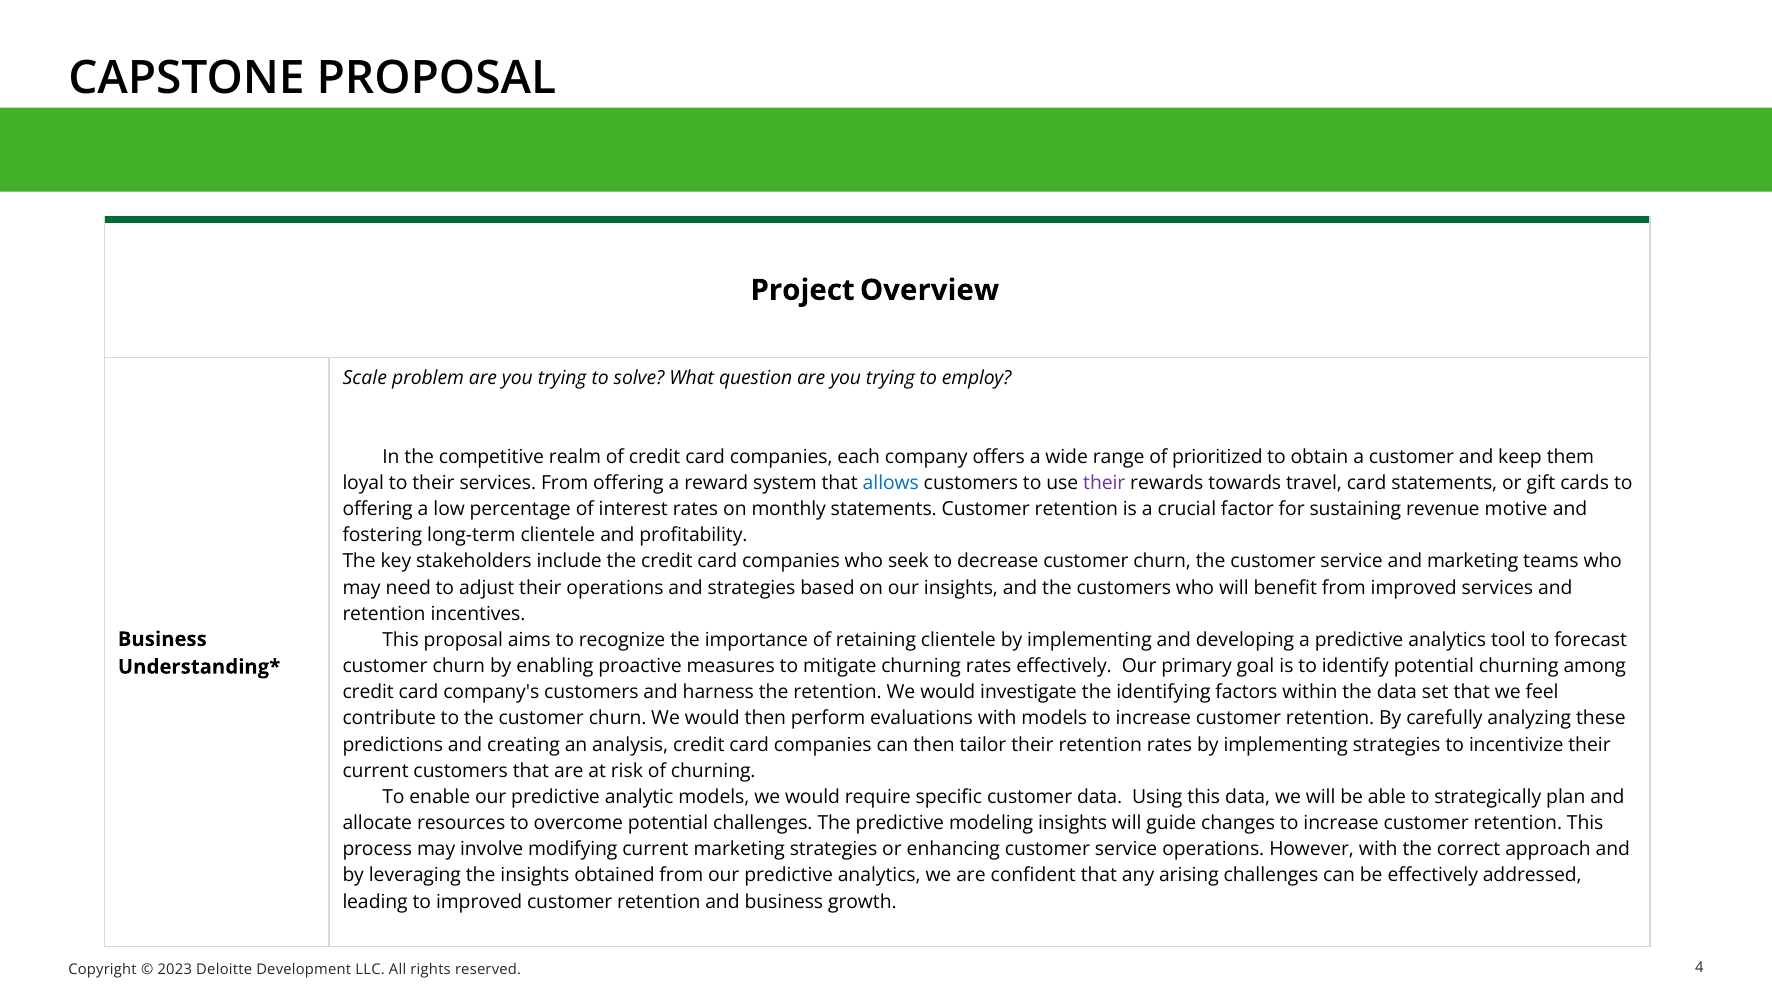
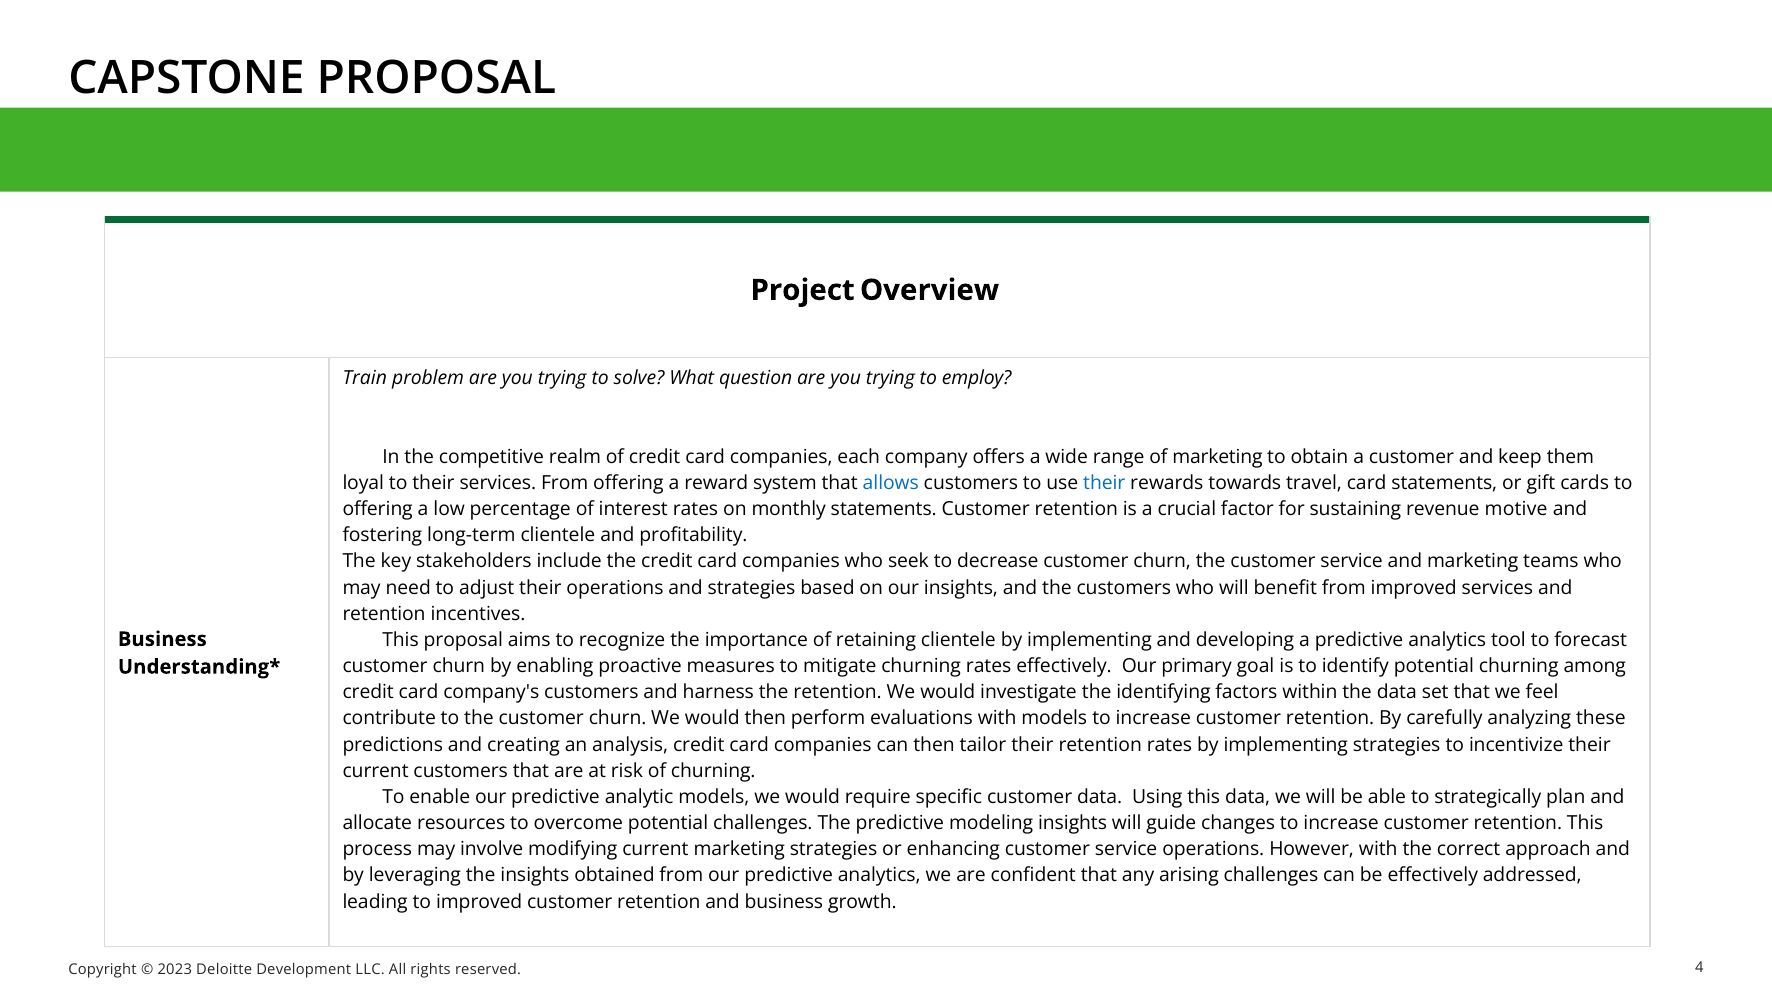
Scale: Scale -> Train (365, 378)
of prioritized: prioritized -> marketing (1217, 457)
their colour: purple -> blue (1104, 483)
